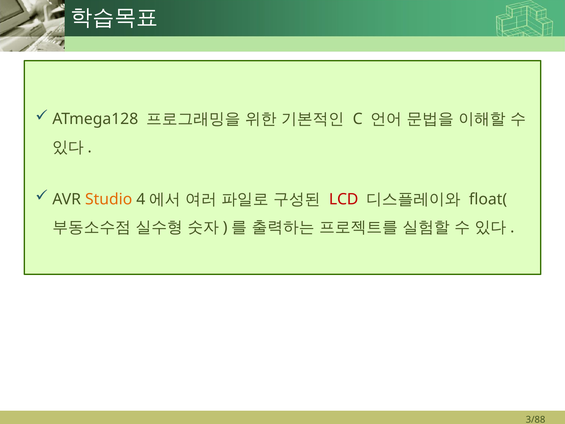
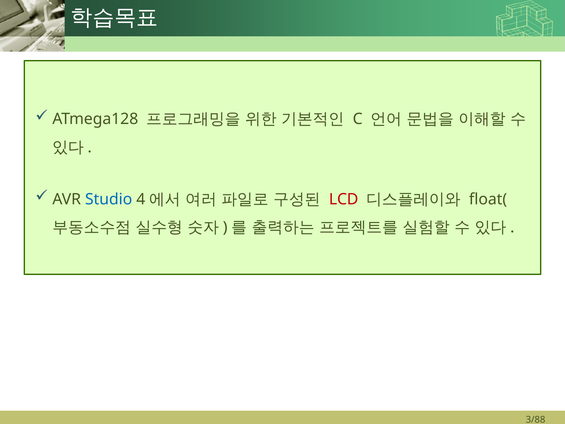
Studio colour: orange -> blue (109, 199)
